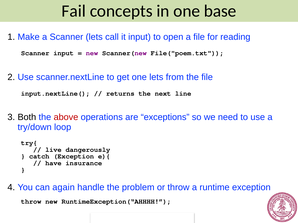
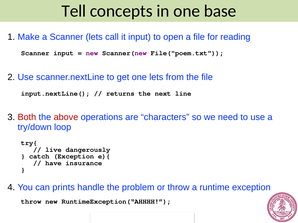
Fail: Fail -> Tell (74, 11)
Both colour: black -> red (27, 117)
exceptions: exceptions -> characters (165, 117)
again: again -> prints (64, 188)
